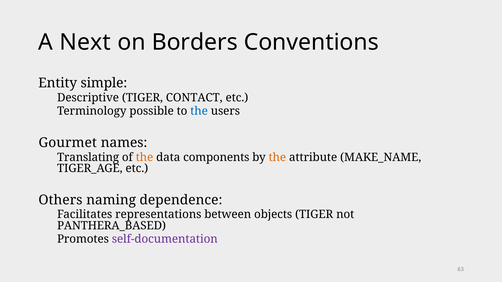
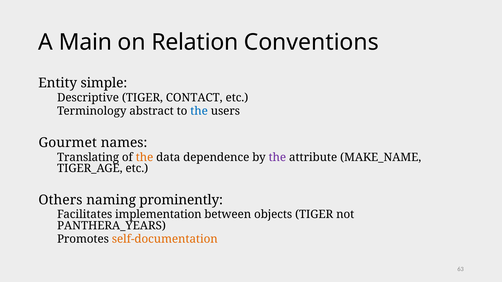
Next: Next -> Main (85, 42)
Borders: Borders -> Relation (195, 42)
possible: possible -> abstract (152, 111)
components: components -> dependence (216, 157)
the colour: orange -> purple (277, 157)
dependence: dependence -> prominently (181, 200)
representations: representations -> implementation (158, 215)
PANTHERA_BASED: PANTHERA_BASED -> PANTHERA_YEARS (111, 226)
self-documentation colour: purple -> orange (165, 239)
